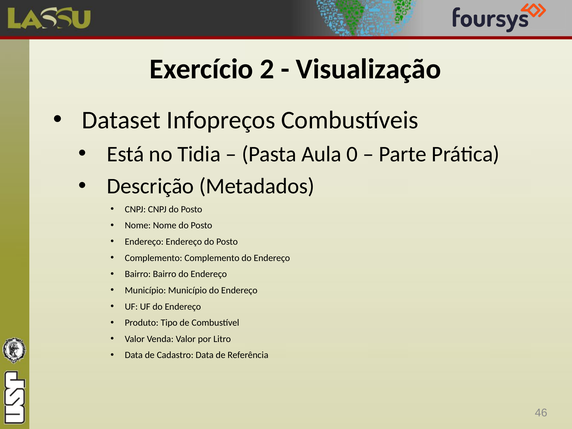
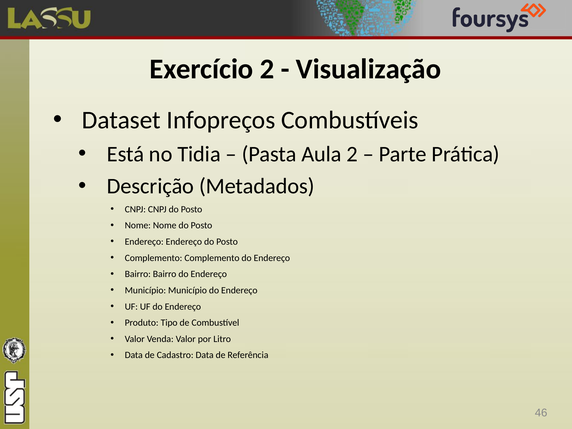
Aula 0: 0 -> 2 (352, 154)
